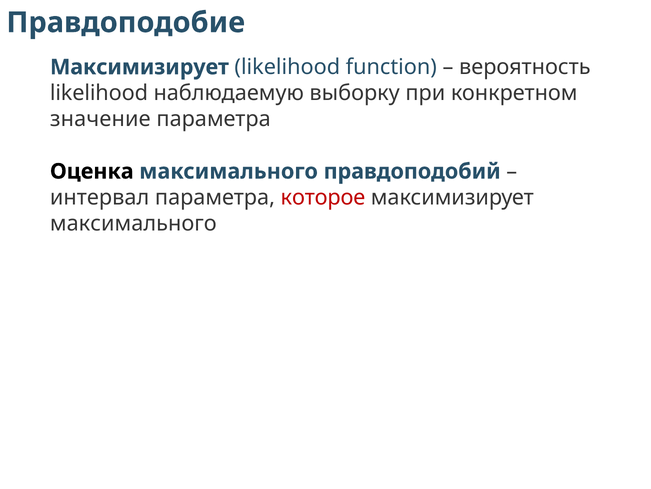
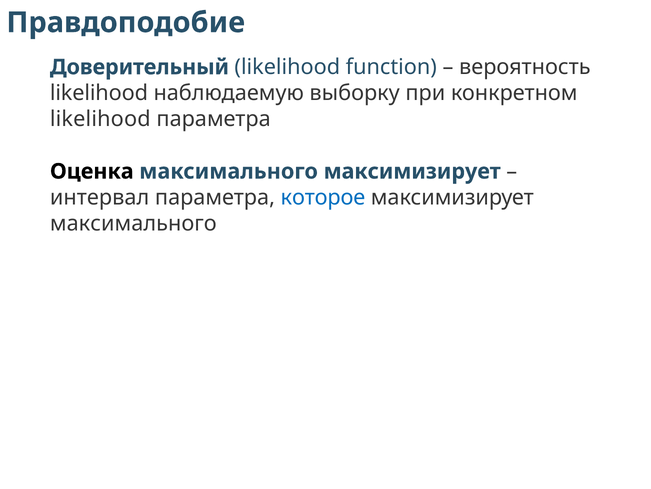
Максимизирует: Максимизирует -> Доверительный (139, 67)
значение: значение -> likelihood (100, 119)
максимального правдоподобий: правдоподобий -> максимизирует (412, 171)
которое colour: red -> blue (323, 197)
